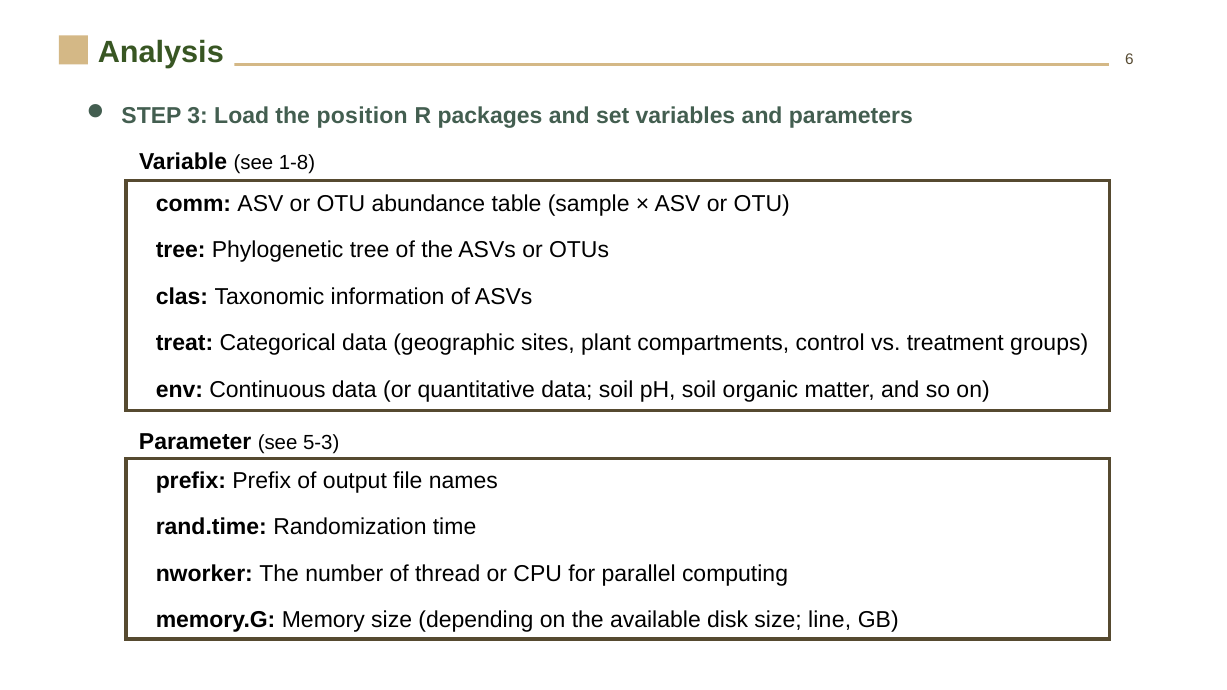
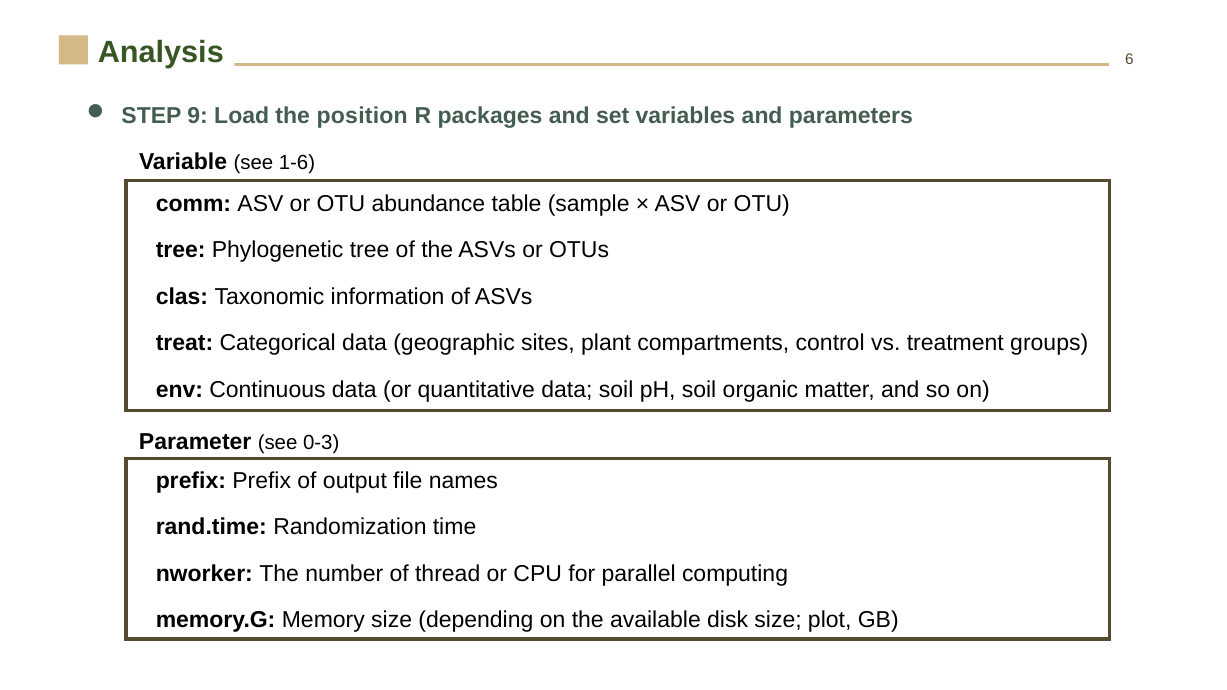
3: 3 -> 9 (198, 116)
1-8: 1-8 -> 1-6 (297, 163)
5-3: 5-3 -> 0-3 (321, 443)
line: line -> plot (830, 620)
